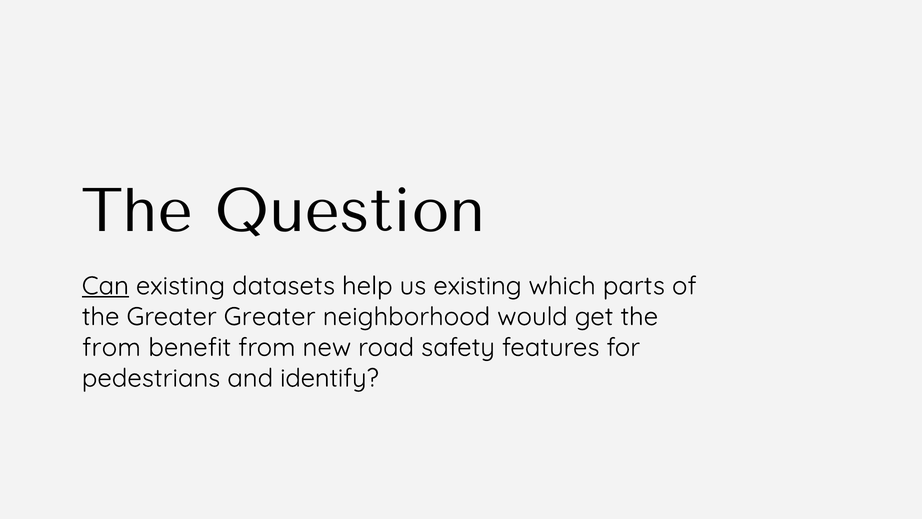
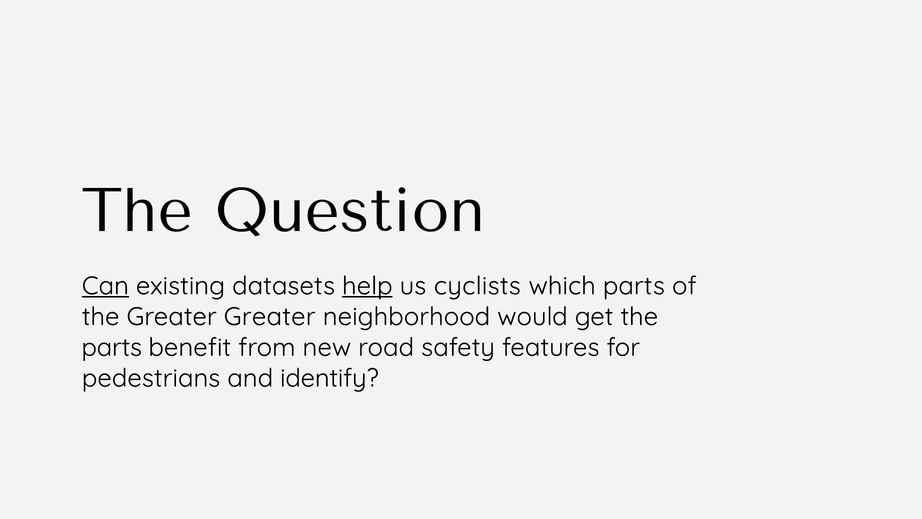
help underline: none -> present (367, 286)
us existing: existing -> cyclists (477, 286)
from: from -> parts (112, 347)
